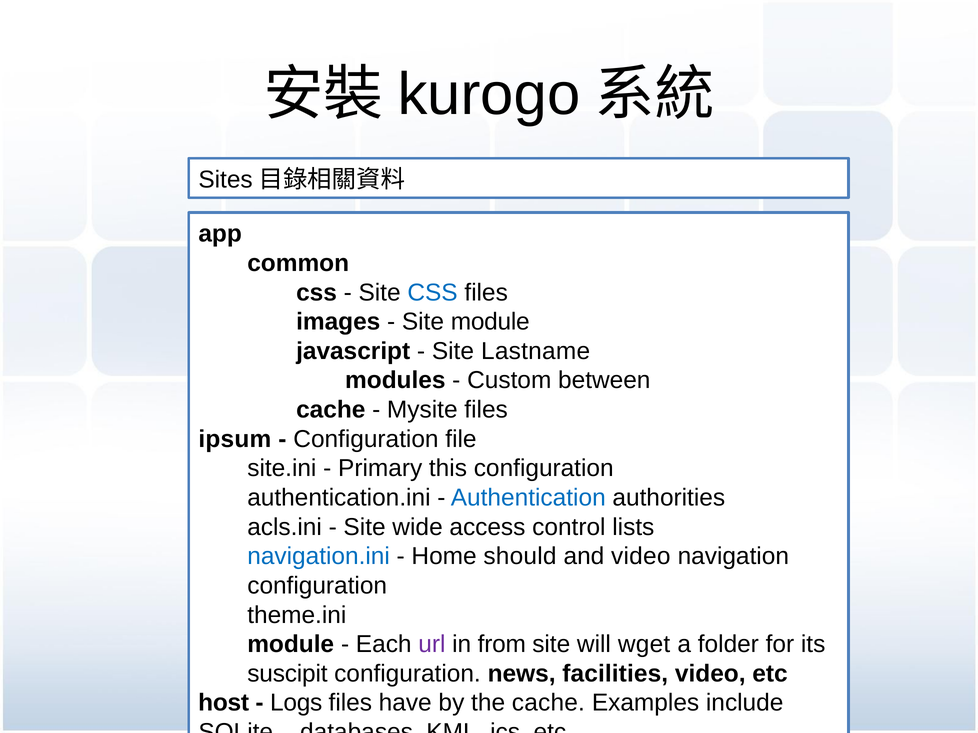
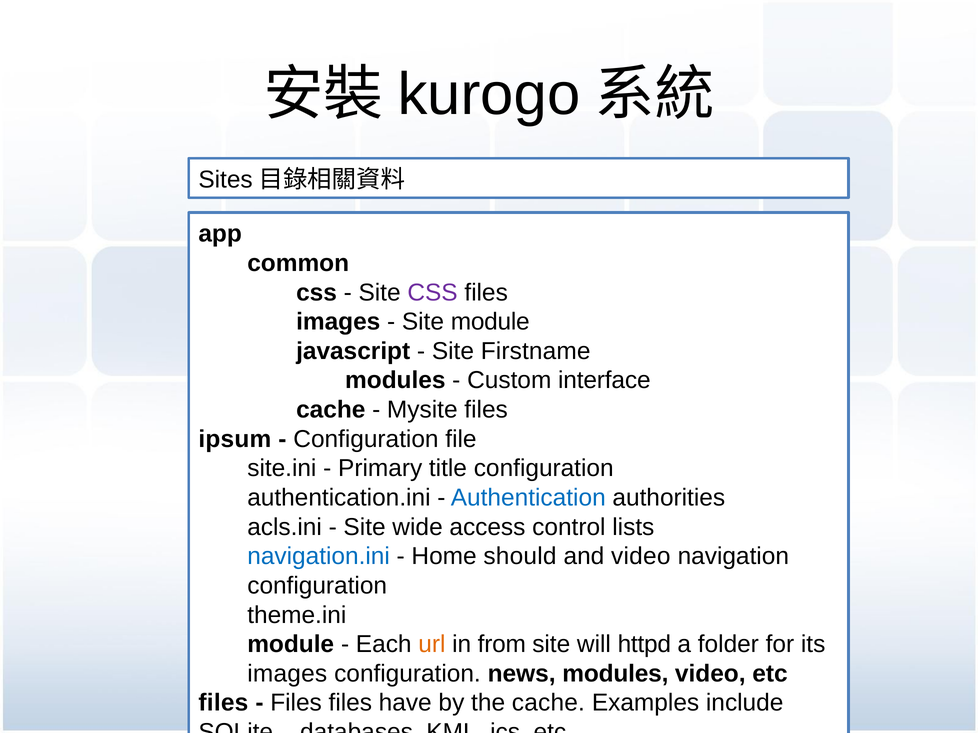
CSS colour: blue -> purple (433, 293)
Lastname: Lastname -> Firstname (536, 351)
between: between -> interface (604, 381)
Primary this: this -> title (448, 469)
url colour: purple -> orange (432, 645)
wget: wget -> httpd (644, 645)
suscipit: suscipit -> images (287, 674)
news facilities: facilities -> modules (615, 674)
host: host -> files (223, 703)
Logs: Logs -> Files (296, 703)
